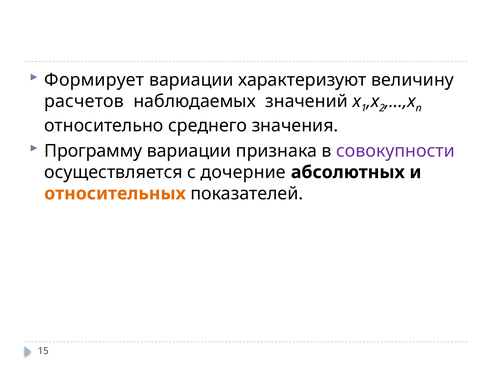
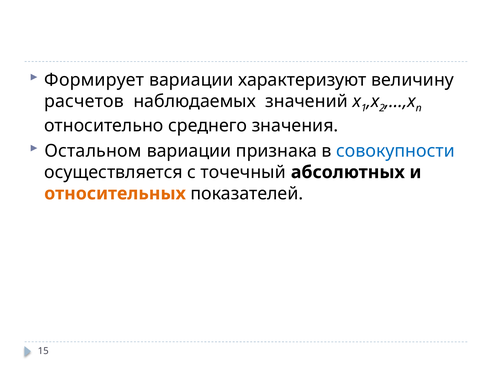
Программу: Программу -> Остальном (93, 151)
совокупности colour: purple -> blue (396, 151)
дочерние: дочерние -> точечный (243, 172)
